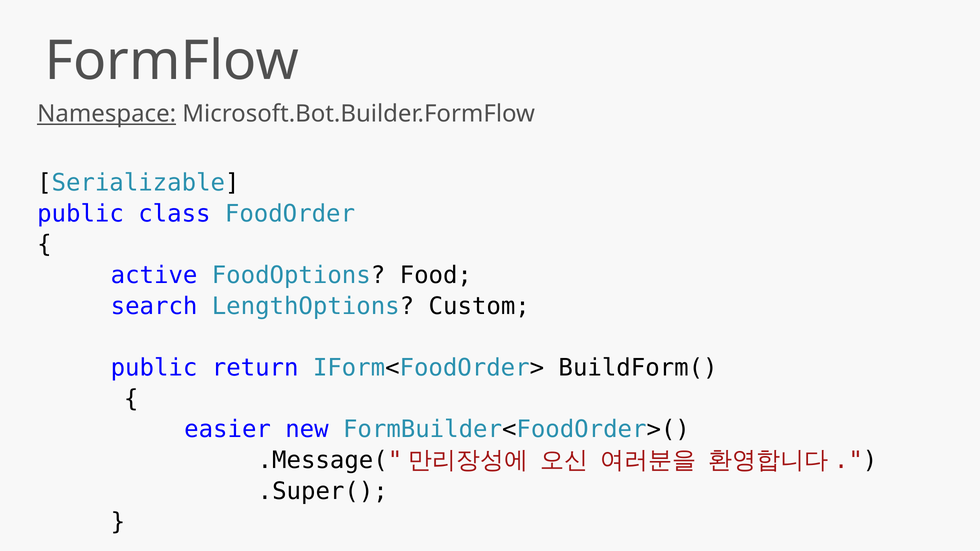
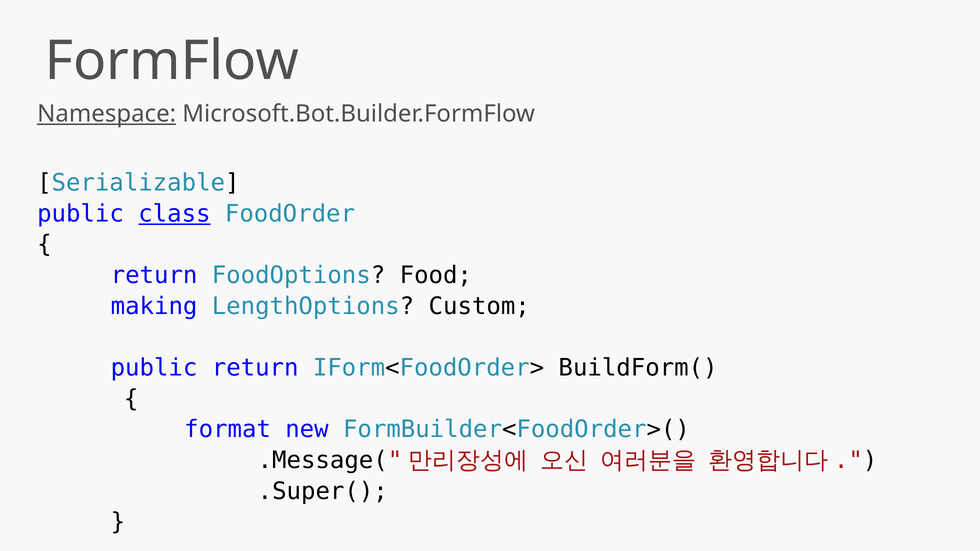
class underline: none -> present (174, 214)
active: active -> return (154, 275)
search: search -> making (154, 306)
easier: easier -> format (228, 430)
